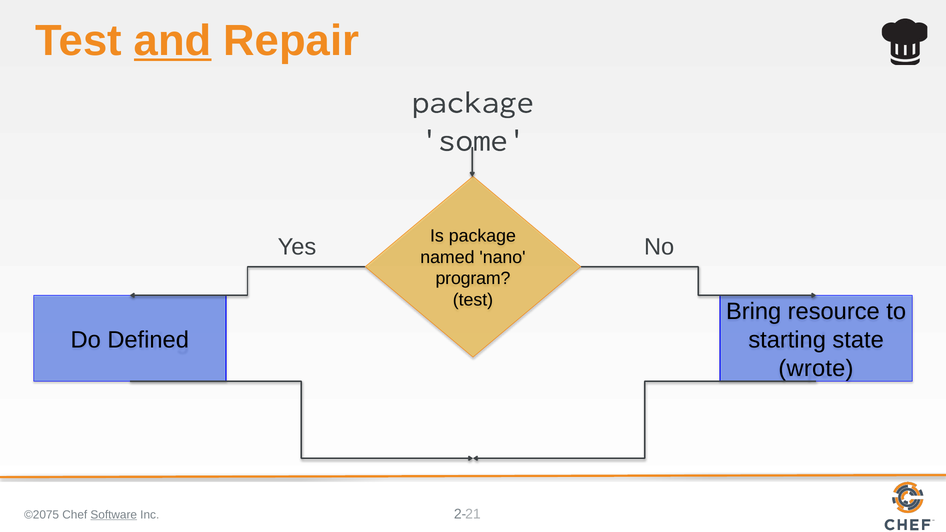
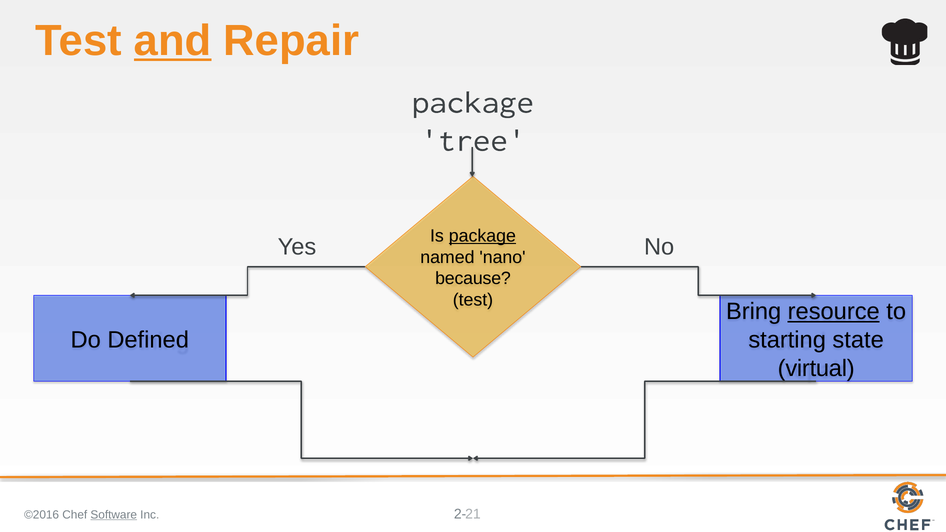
some: some -> tree (473, 140)
package underline: none -> present (482, 236)
program: program -> because (473, 279)
resource underline: none -> present (834, 312)
wrote: wrote -> virtual (816, 368)
©2075: ©2075 -> ©2016 (42, 515)
